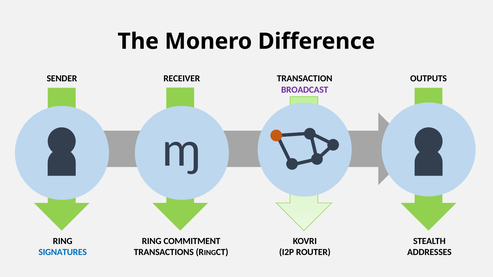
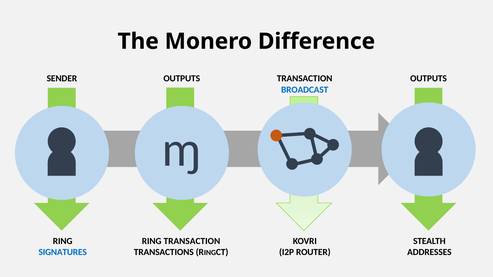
RECEIVER: RECEIVER -> OUTPUTS (182, 79)
BROADCAST colour: purple -> blue (305, 90)
RING COMMITMENT: COMMITMENT -> TRANSACTION (192, 241)
